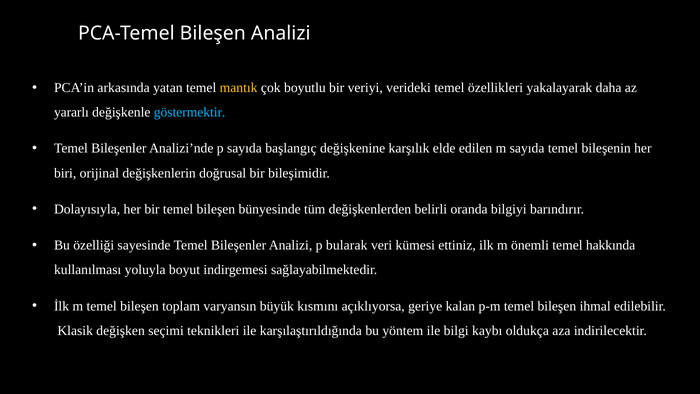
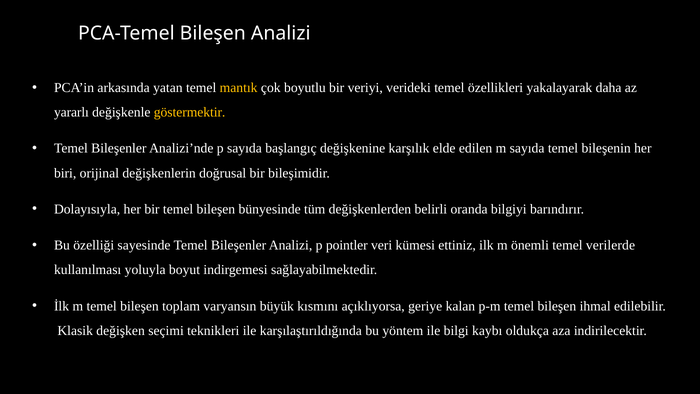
göstermektir colour: light blue -> yellow (190, 112)
bularak: bularak -> pointler (347, 245)
hakkında: hakkında -> verilerde (610, 245)
